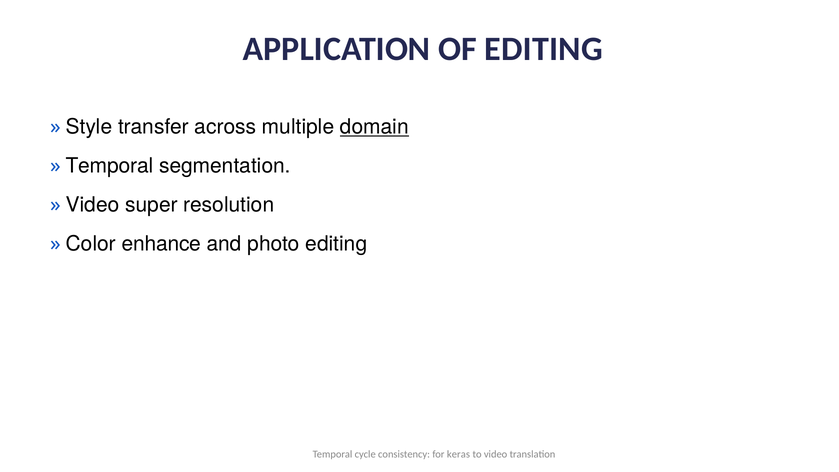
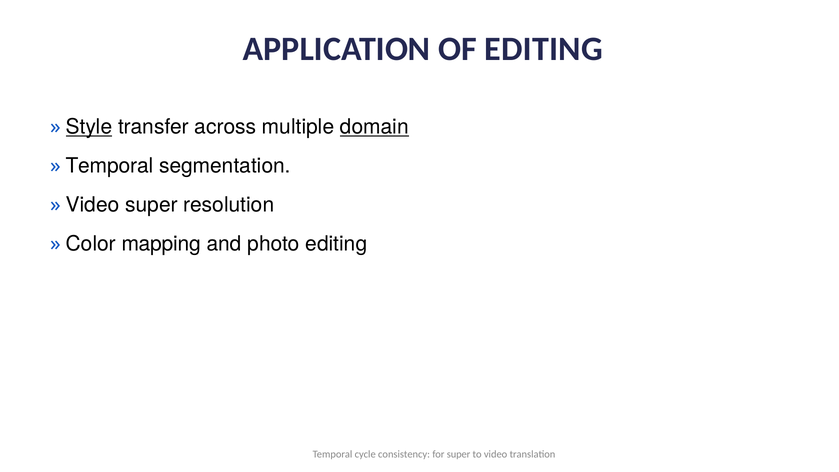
Style underline: none -> present (89, 127)
enhance: enhance -> mapping (161, 244)
for keras: keras -> super (459, 454)
